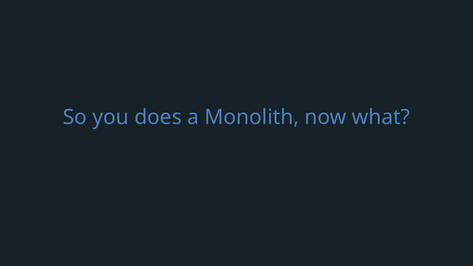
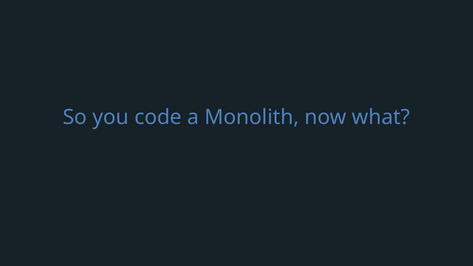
does: does -> code (158, 117)
